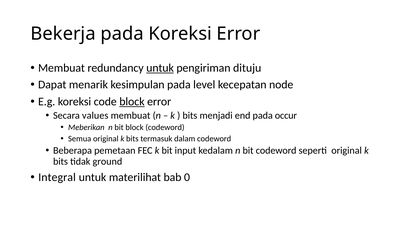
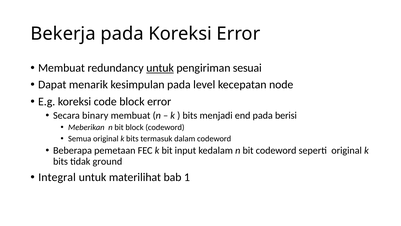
dituju: dituju -> sesuai (247, 68)
block underline: present -> none (132, 101)
values: values -> binary (95, 115)
occur: occur -> berisi (286, 115)
0: 0 -> 1 (187, 177)
